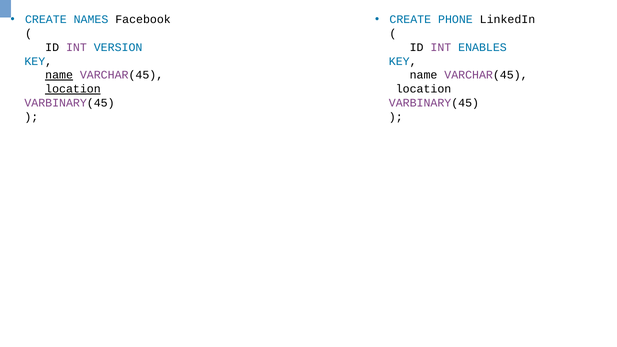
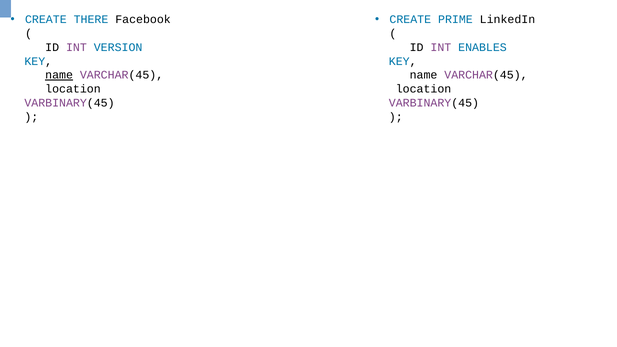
NAMES: NAMES -> THERE (91, 20)
PHONE: PHONE -> PRIME (455, 20)
location underline: present -> none (73, 89)
